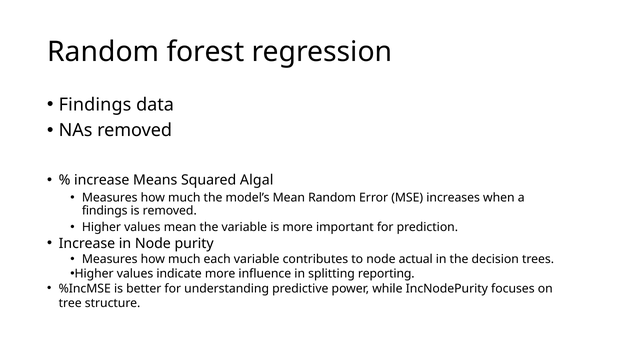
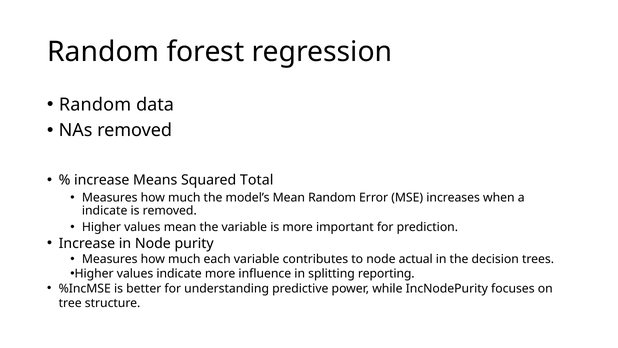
Findings: Findings -> Random (95, 104)
Algal: Algal -> Total (257, 180)
findings: findings -> indicate (105, 211)
